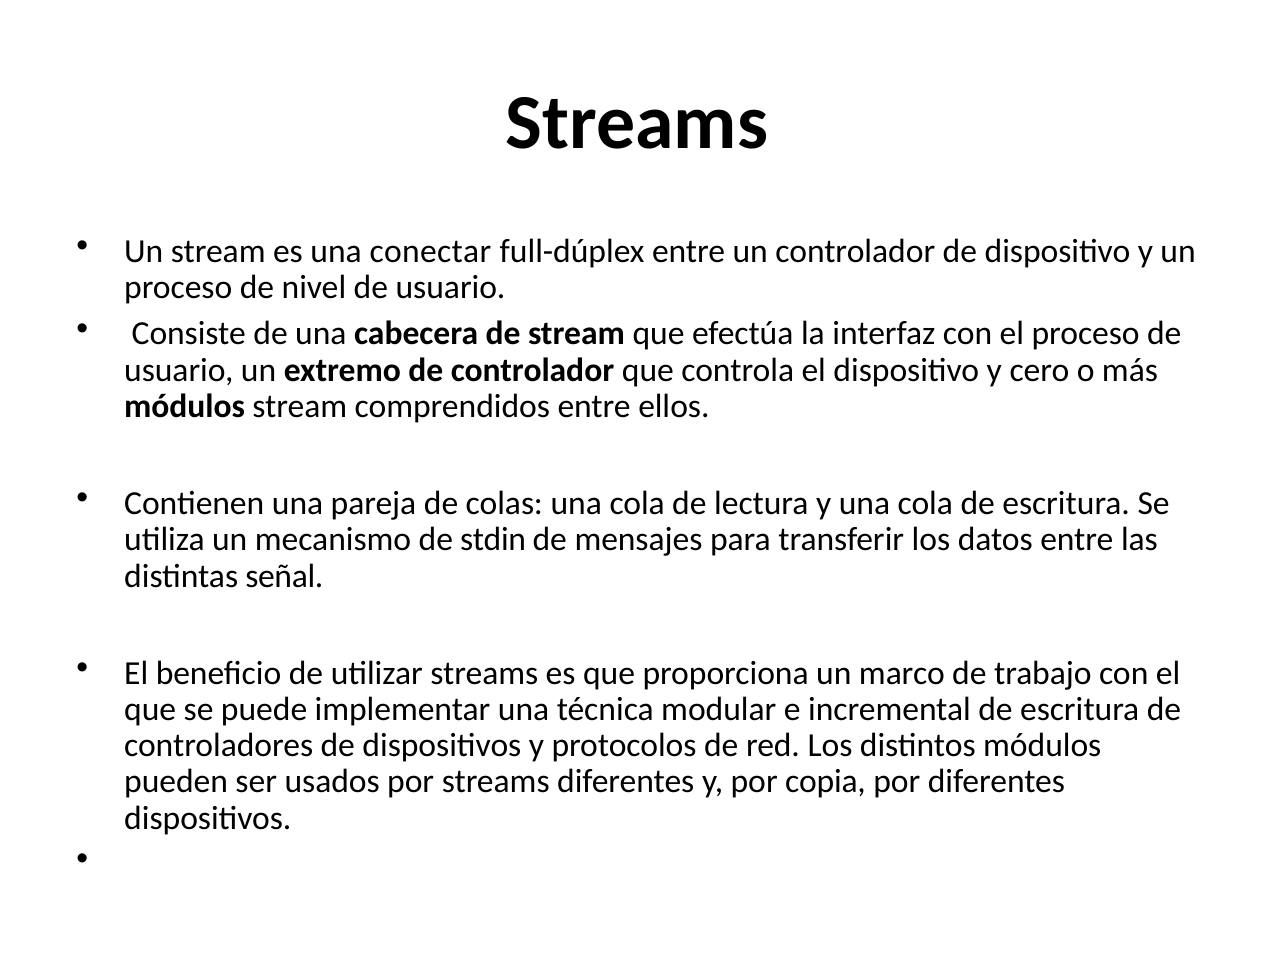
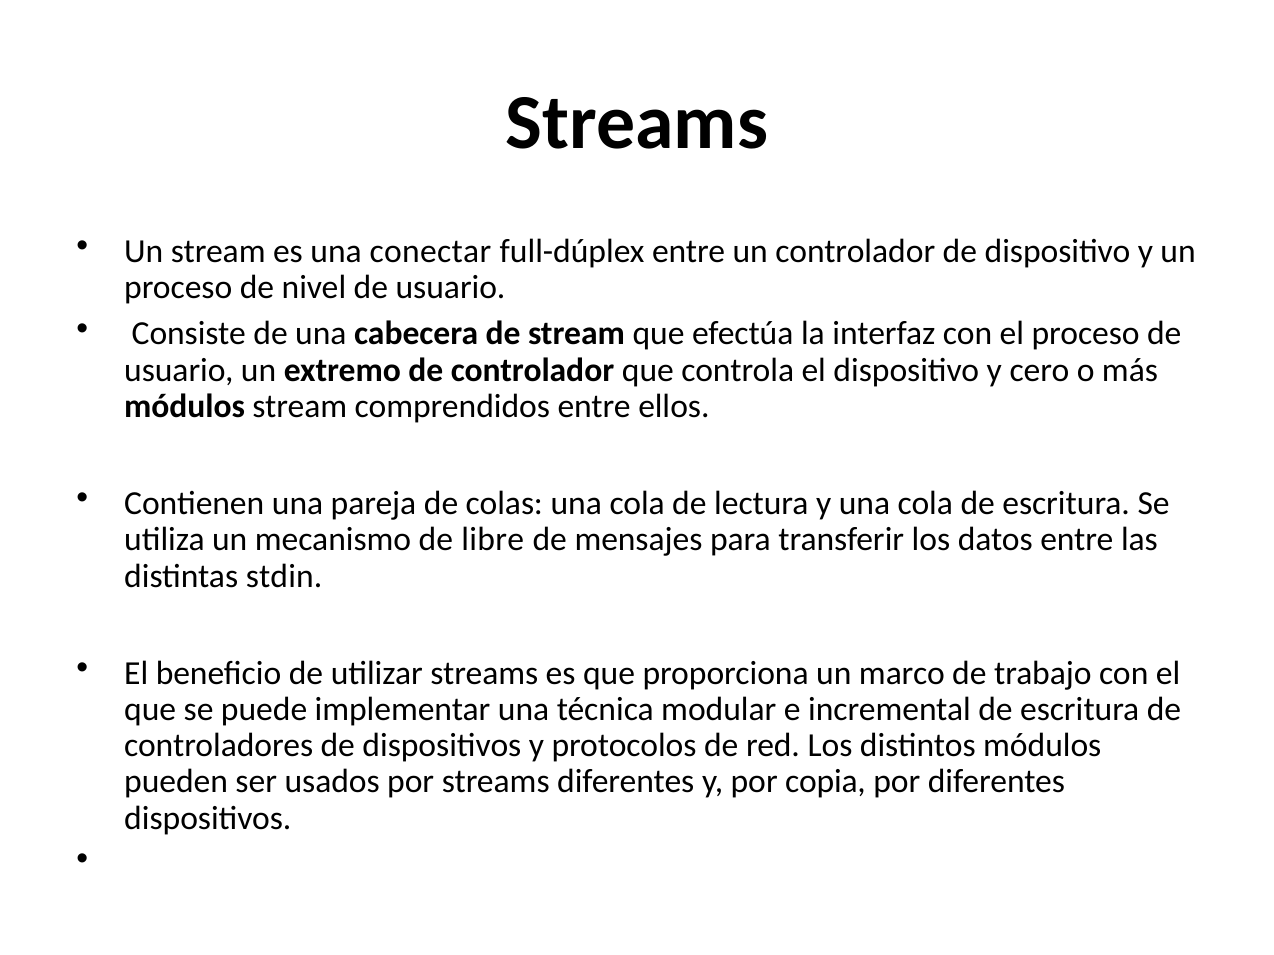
stdin: stdin -> libre (493, 540)
señal: señal -> stdin (284, 576)
